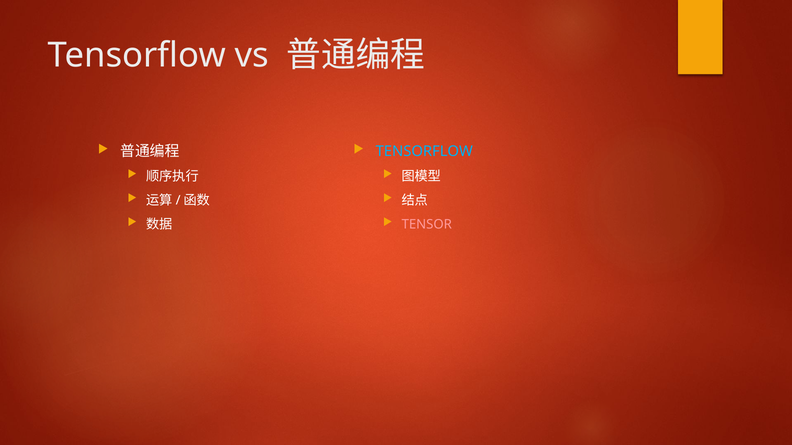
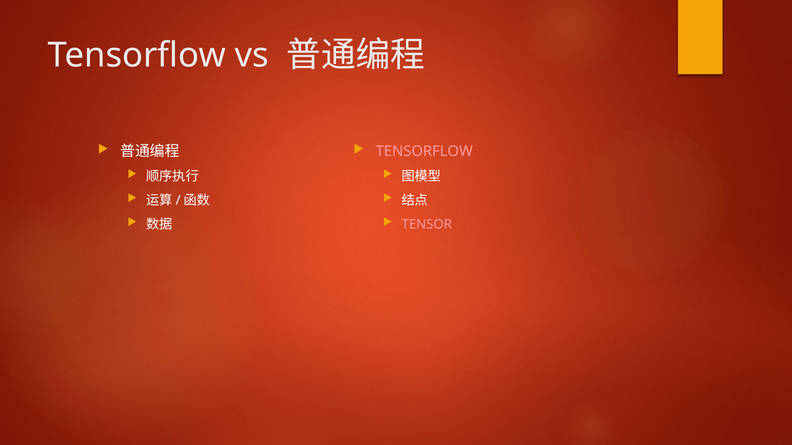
TENSORFLOW colour: light blue -> pink (424, 152)
